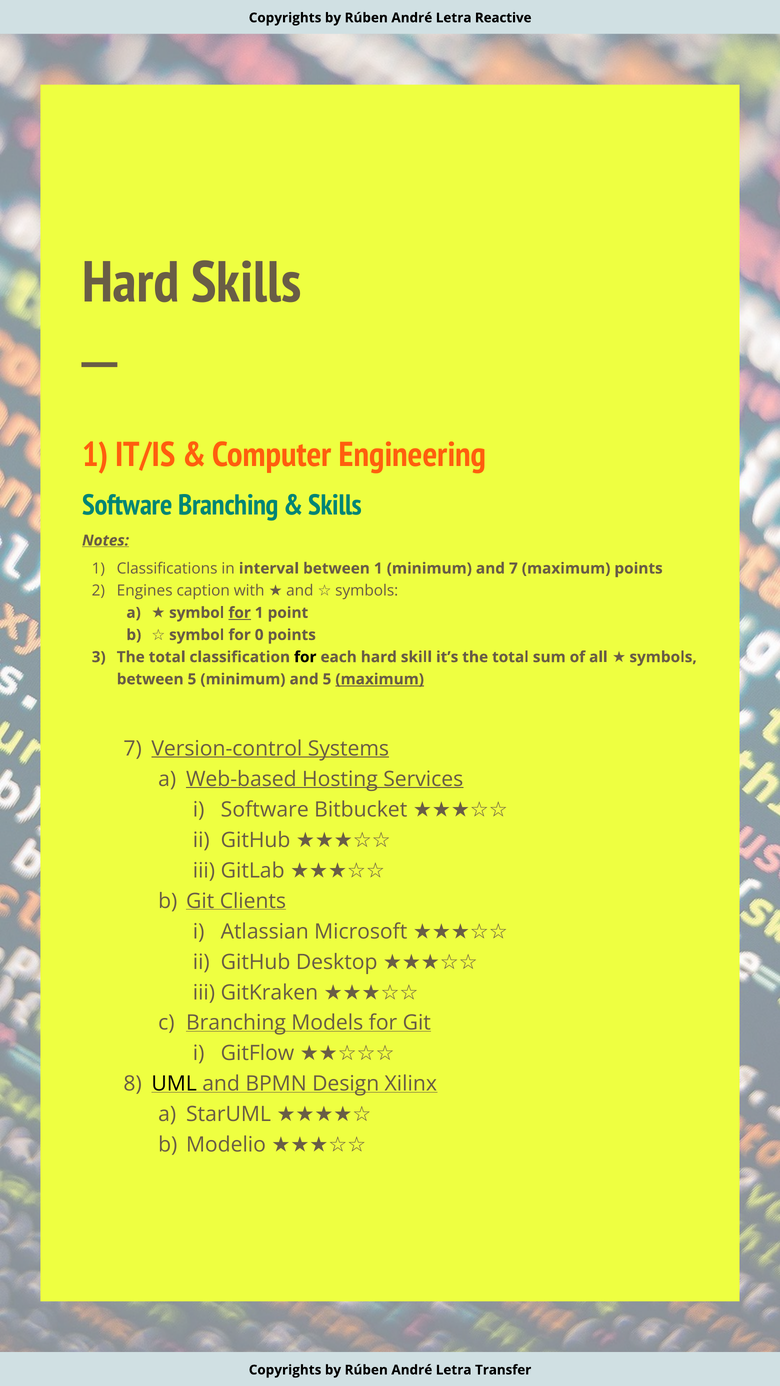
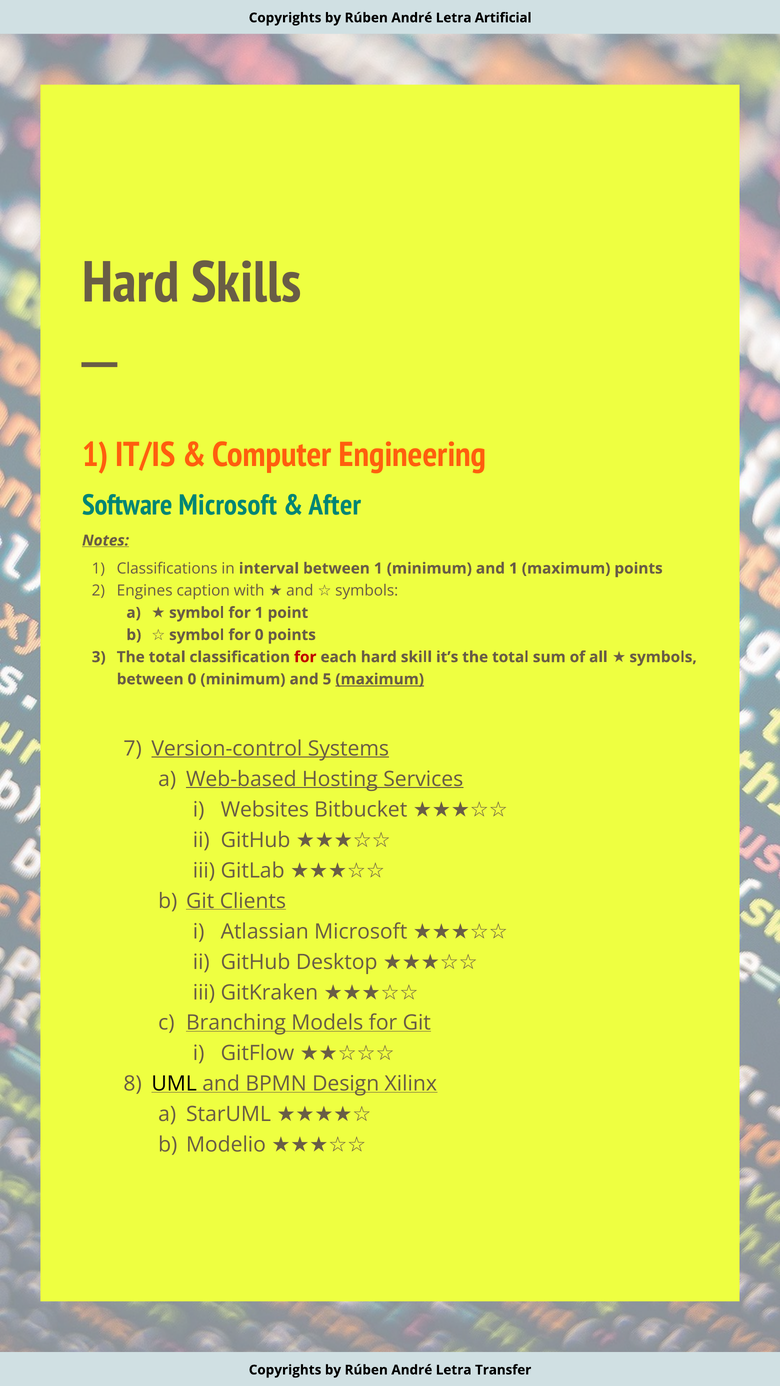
Reactive: Reactive -> Artificial (503, 18)
Software Branching: Branching -> Microsoft (228, 506)
Skills: Skills -> After (335, 506)
and 7: 7 -> 1 (513, 569)
for underline: present -> none (240, 613)
for colour: black -> red (305, 657)
between 5: 5 -> 0 (192, 680)
Software: Software -> Websites (265, 810)
